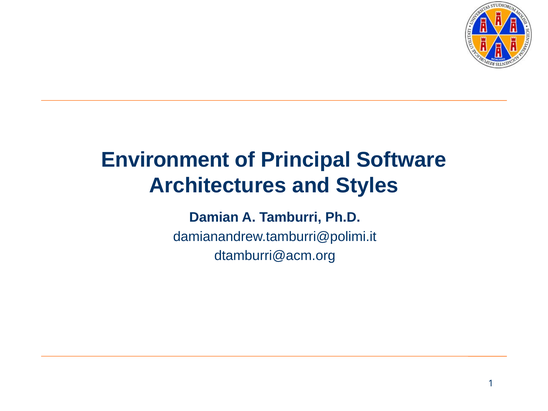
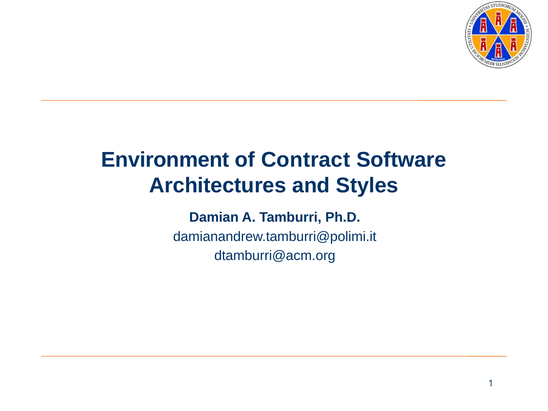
Principal: Principal -> Contract (306, 160)
